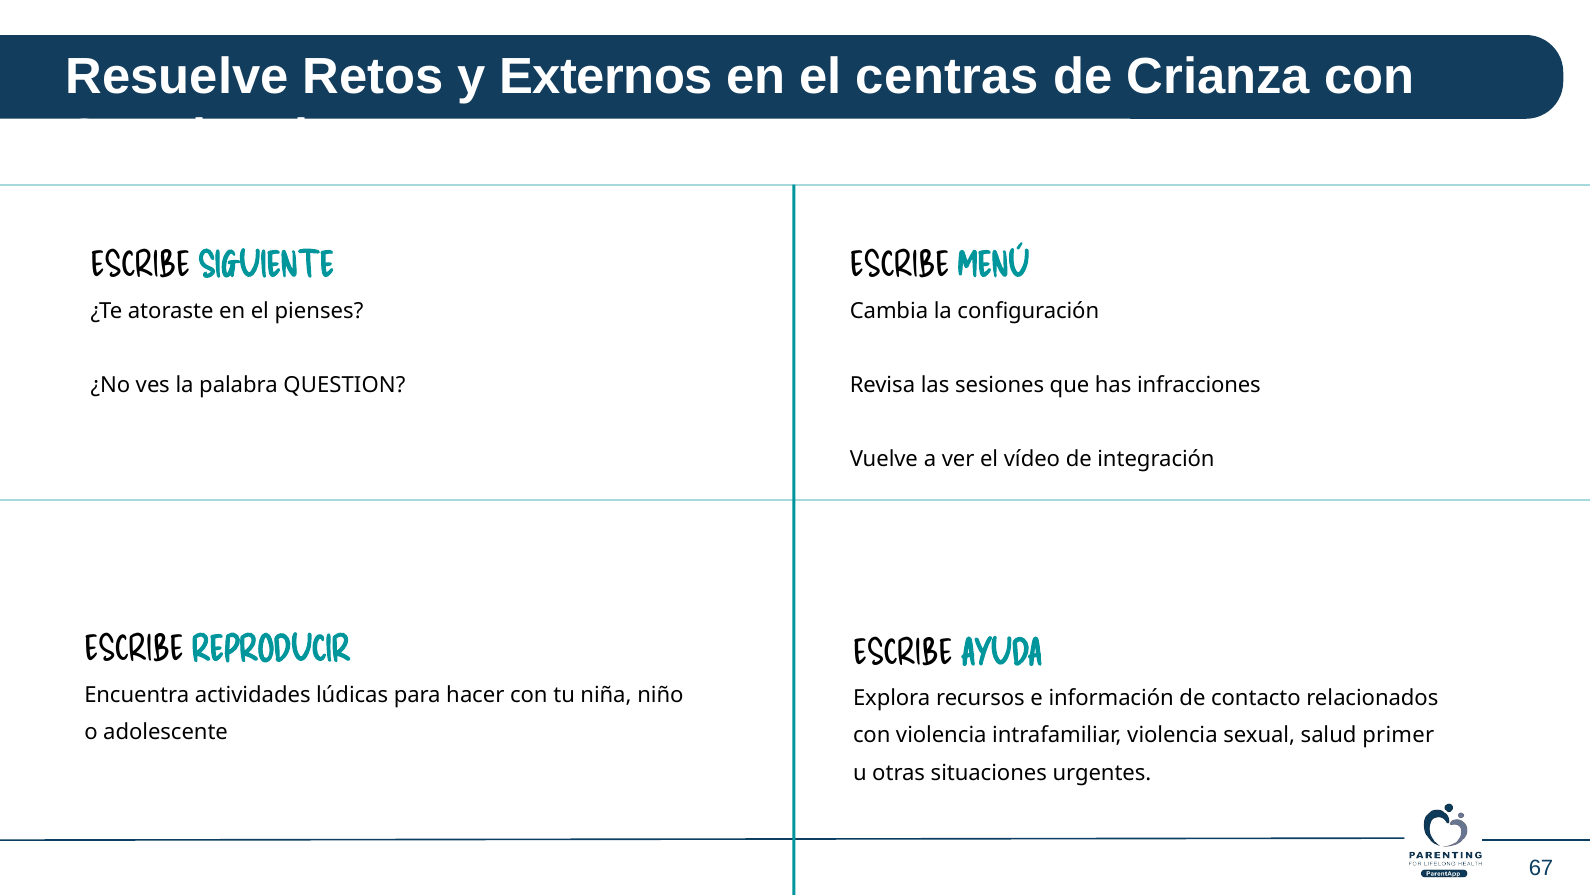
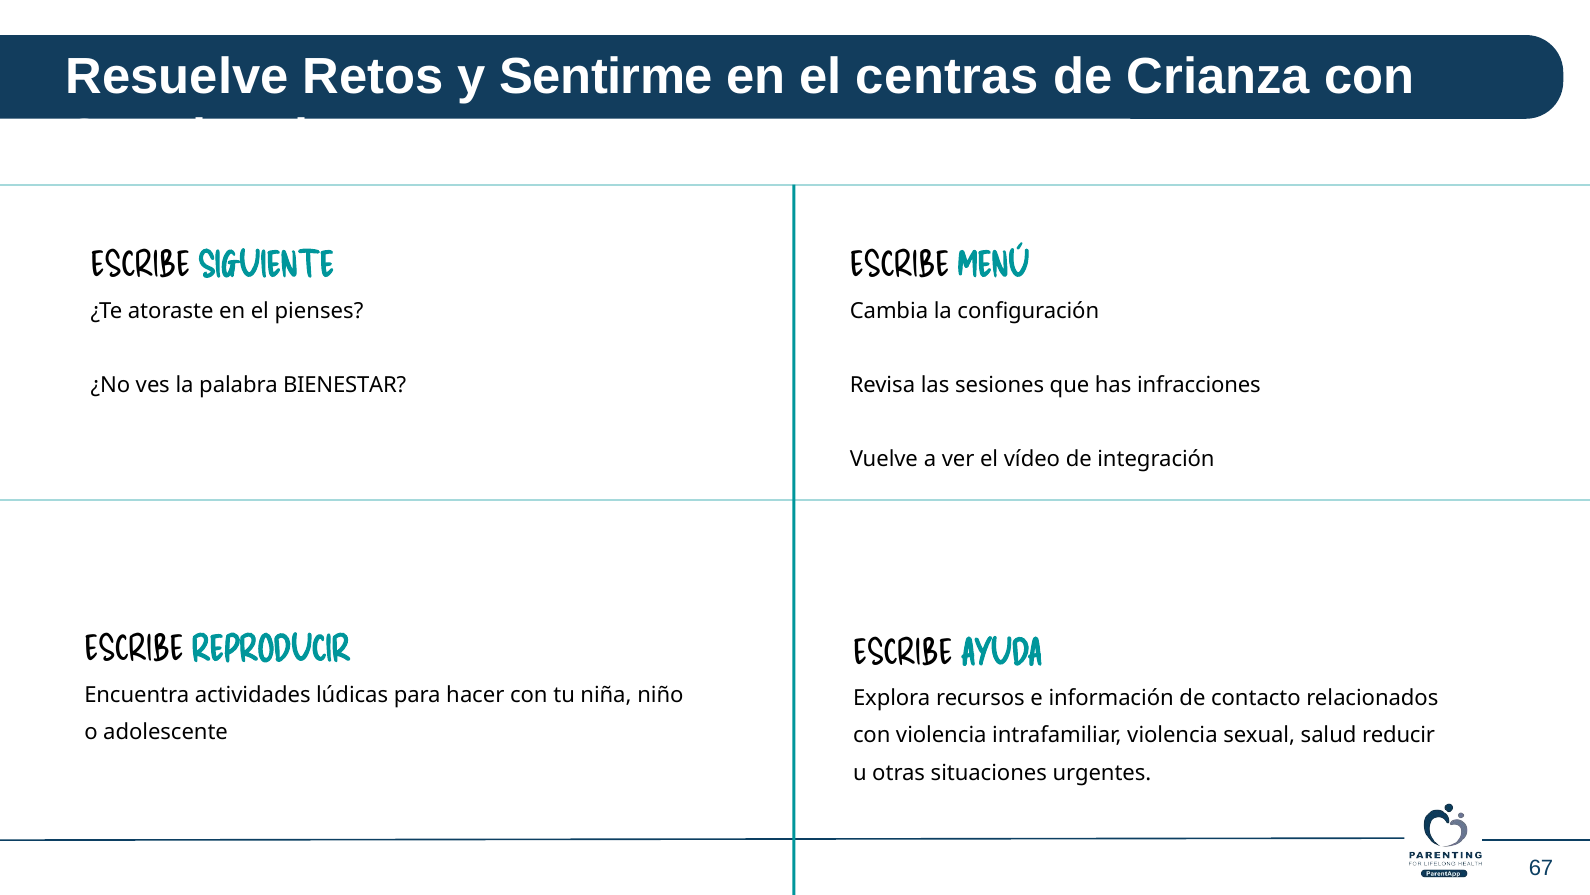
Externos: Externos -> Sentirme (606, 76)
QUESTION: QUESTION -> BIENESTAR (345, 385)
primer: primer -> reducir (1398, 735)
